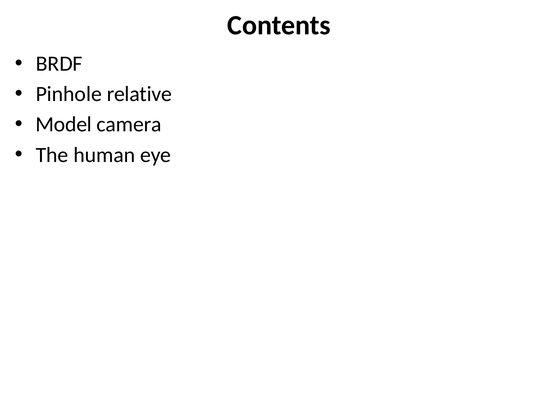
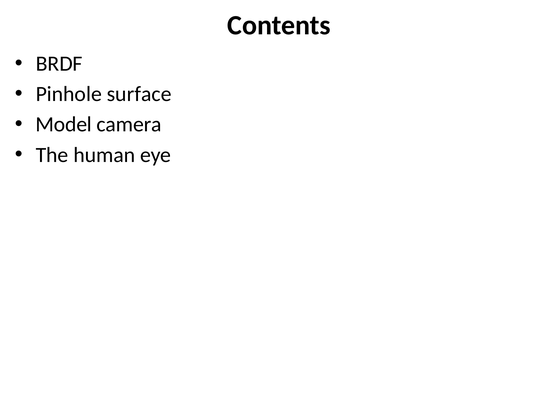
relative: relative -> surface (139, 94)
